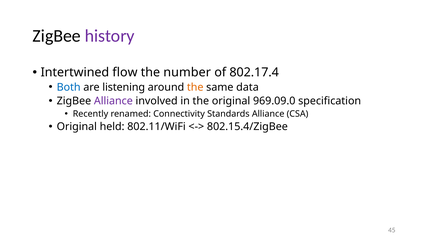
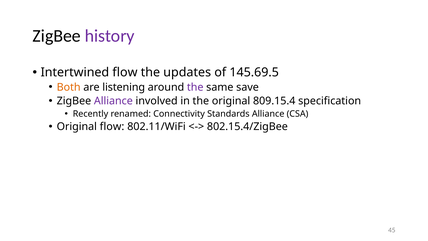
number: number -> updates (187, 72)
802.17.4: 802.17.4 -> 145.69.5 (254, 72)
Both colour: blue -> orange (69, 87)
the colour: orange -> purple (195, 87)
data: data -> save (248, 87)
969.09.0: 969.09.0 -> 809.15.4 (274, 101)
Original held: held -> flow (112, 127)
